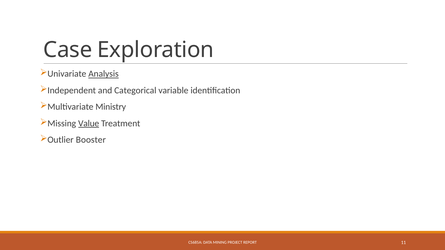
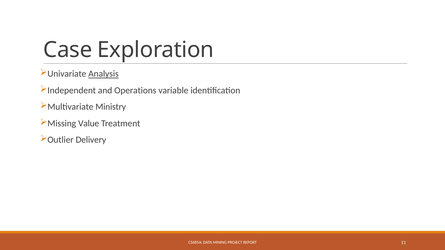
Categorical: Categorical -> Operations (135, 91)
Value underline: present -> none (89, 124)
Booster: Booster -> Delivery (91, 140)
